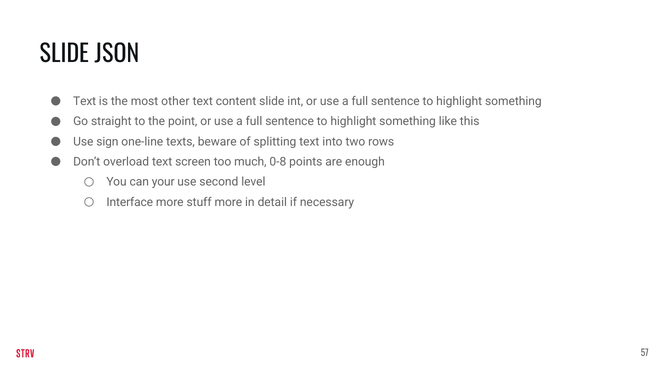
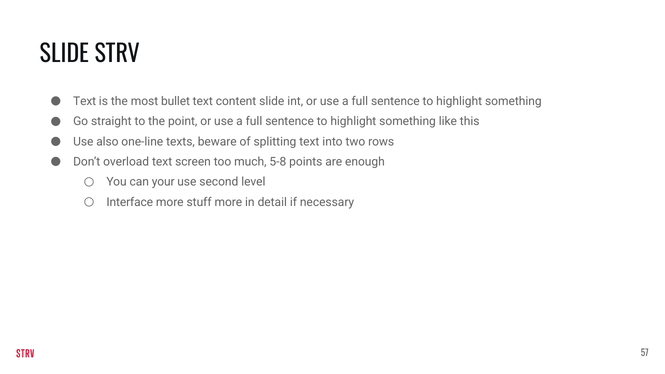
JSON: JSON -> STRV (117, 54)
other: other -> bullet (175, 101)
sign: sign -> also (107, 142)
0-8: 0-8 -> 5-8 (278, 162)
